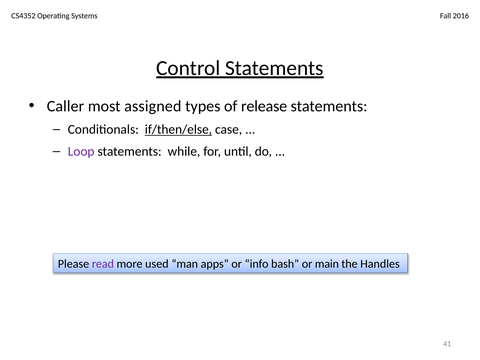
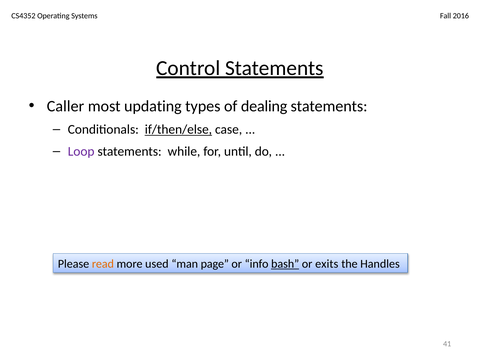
assigned: assigned -> updating (153, 106)
release: release -> dealing (264, 106)
read colour: purple -> orange (103, 264)
apps: apps -> page (215, 264)
bash underline: none -> present (285, 264)
main: main -> exits (327, 264)
